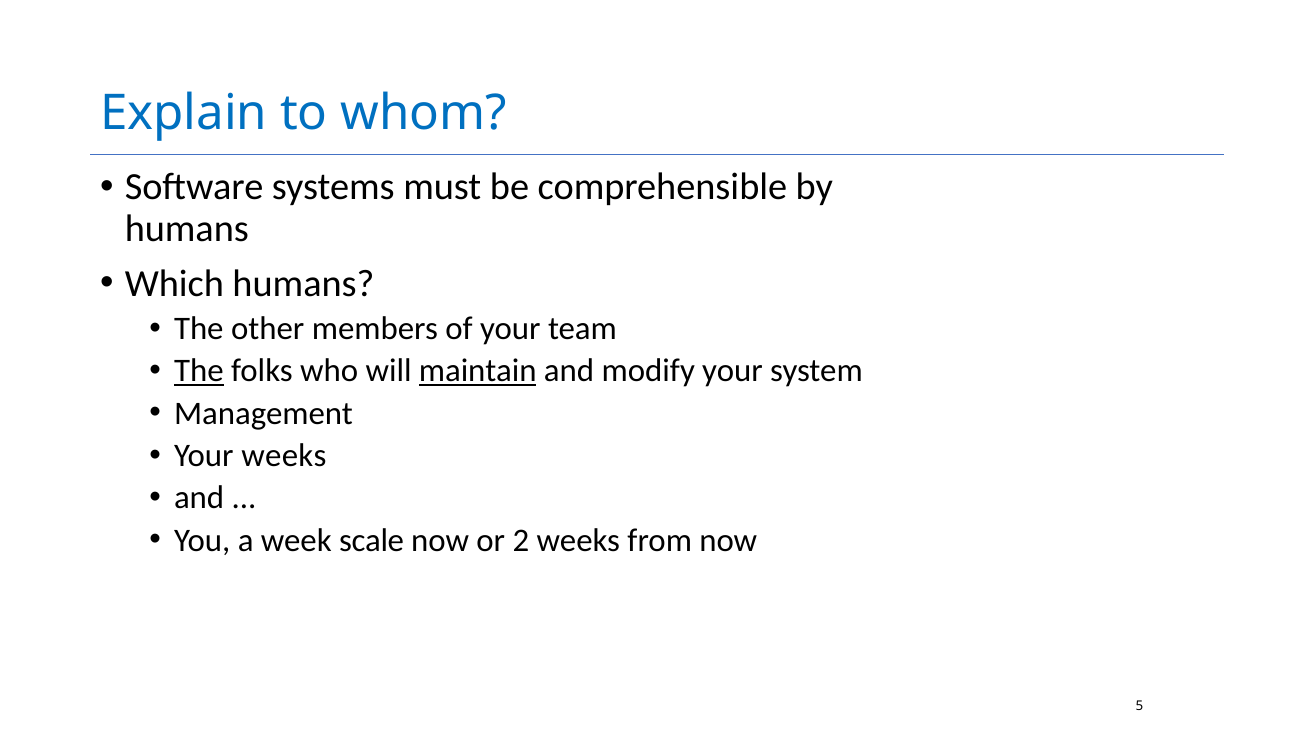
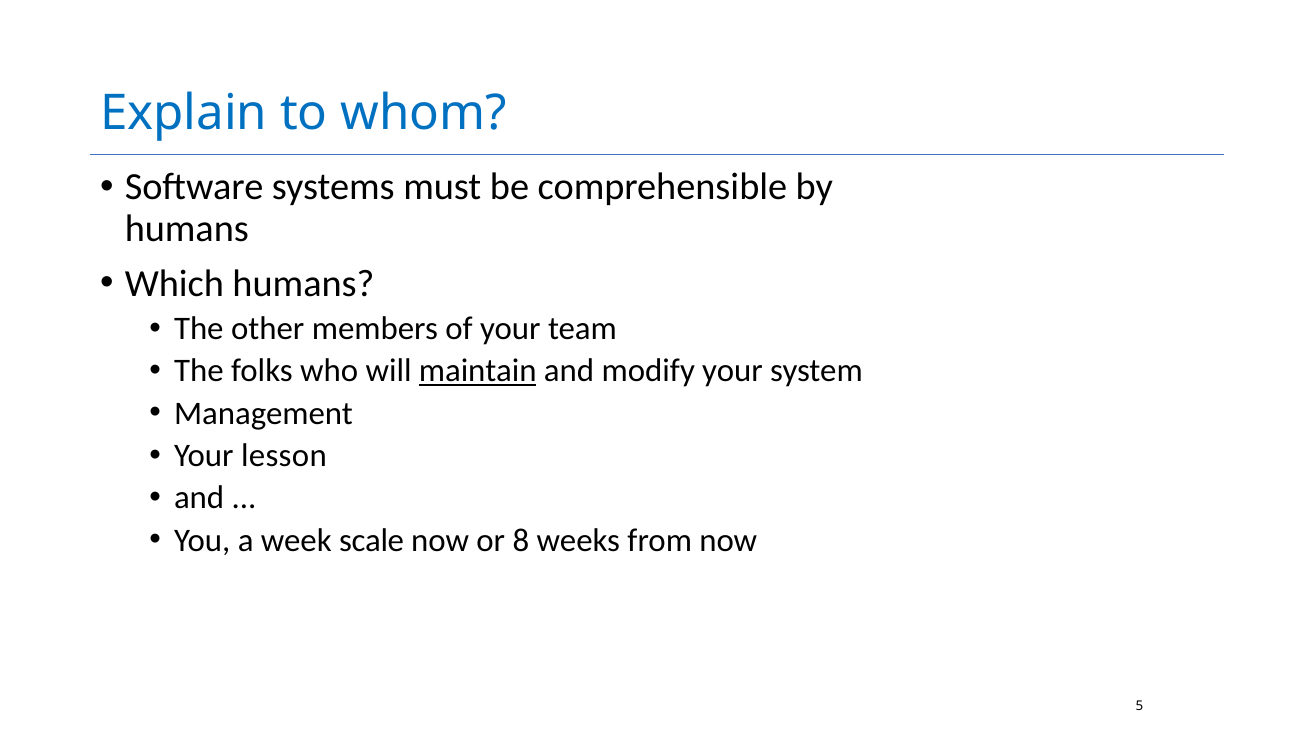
The underline: present -> none (199, 371)
Your weeks: weeks -> lesson (284, 456)
2: 2 -> 8 (521, 540)
